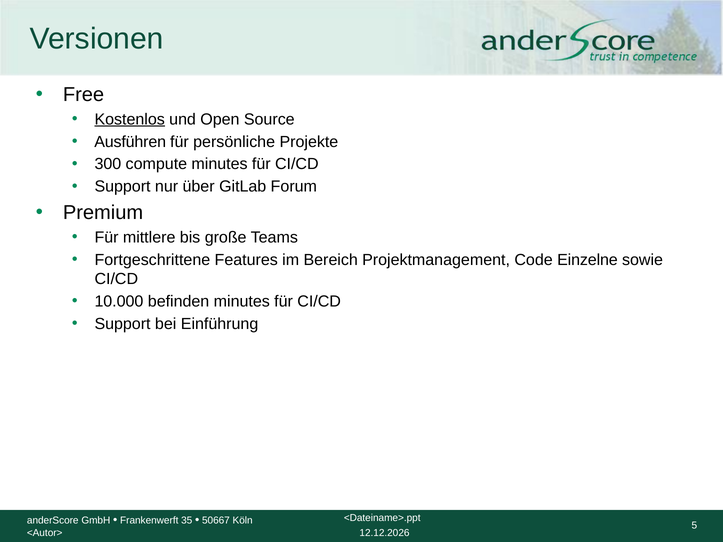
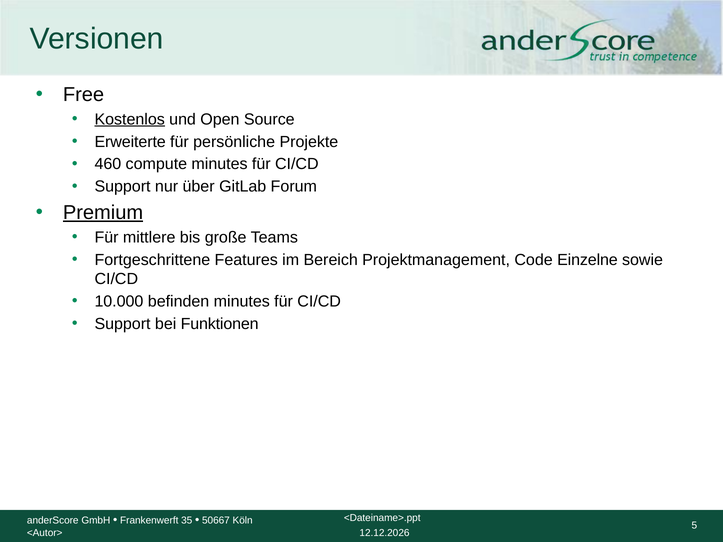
Ausführen: Ausführen -> Erweiterte (130, 142)
300: 300 -> 460 (108, 164)
Premium underline: none -> present (103, 213)
Einführung: Einführung -> Funktionen (220, 324)
